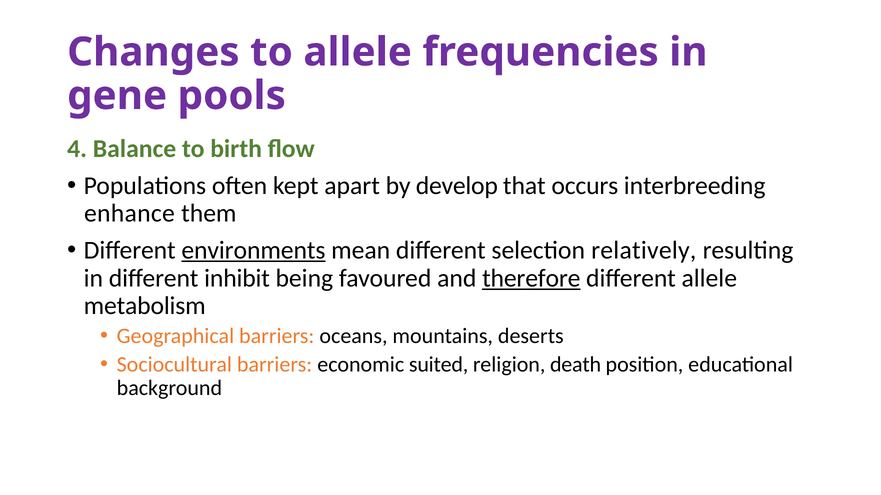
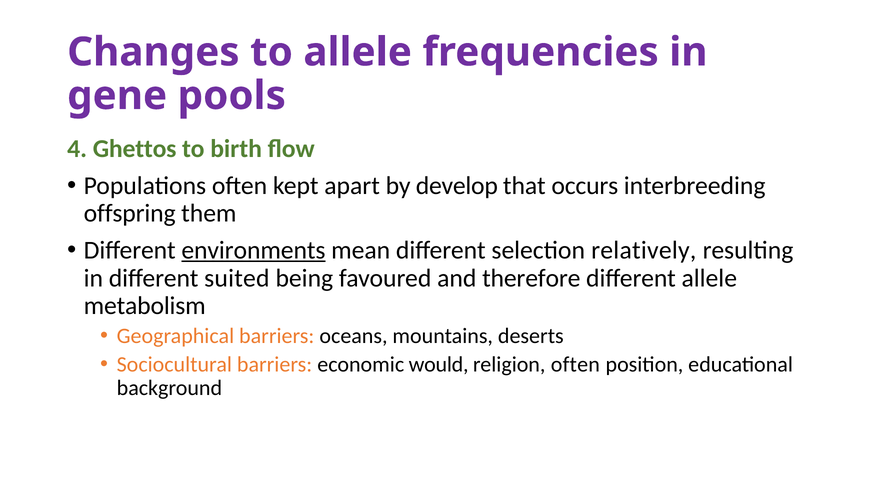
Balance: Balance -> Ghettos (135, 149)
enhance: enhance -> offspring (130, 214)
inhibit: inhibit -> suited (237, 278)
therefore underline: present -> none (531, 278)
suited: suited -> would (439, 365)
religion death: death -> often (575, 365)
